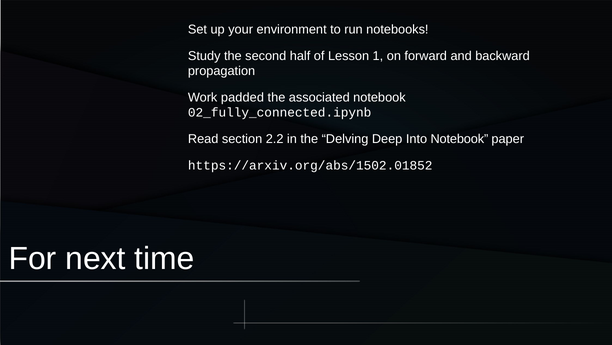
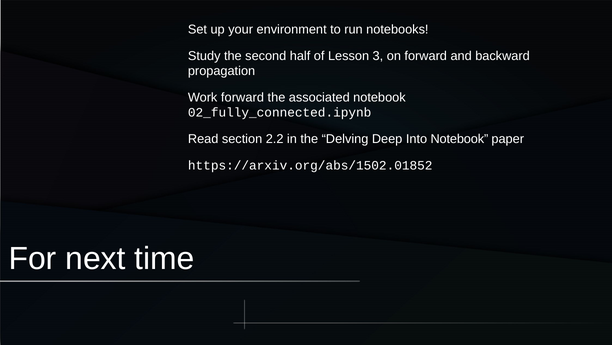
1: 1 -> 3 (378, 56)
Work padded: padded -> forward (242, 97)
